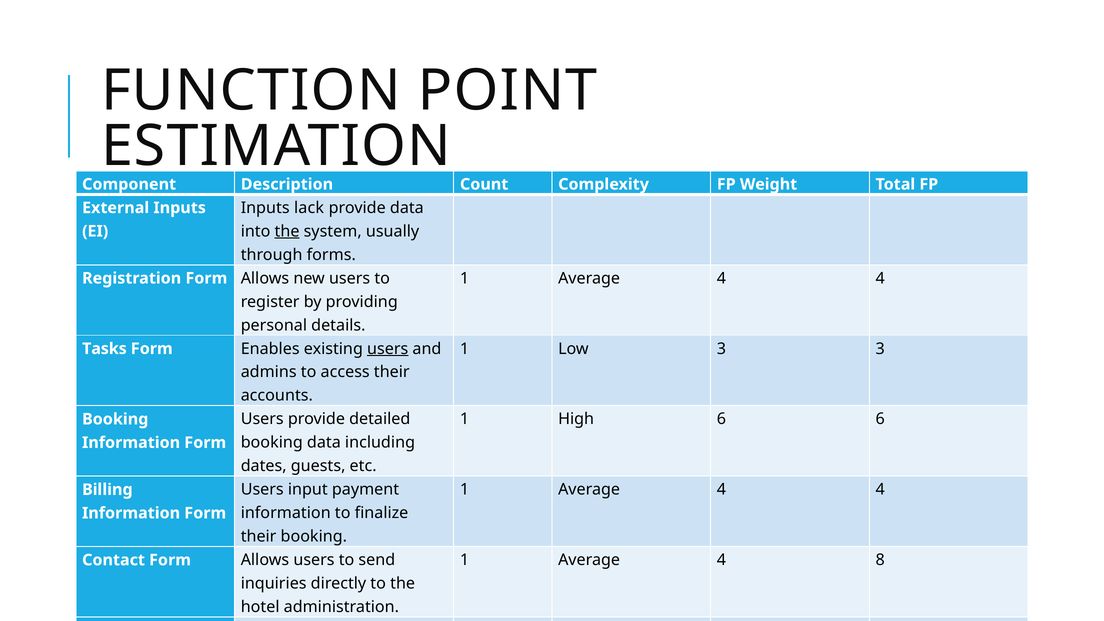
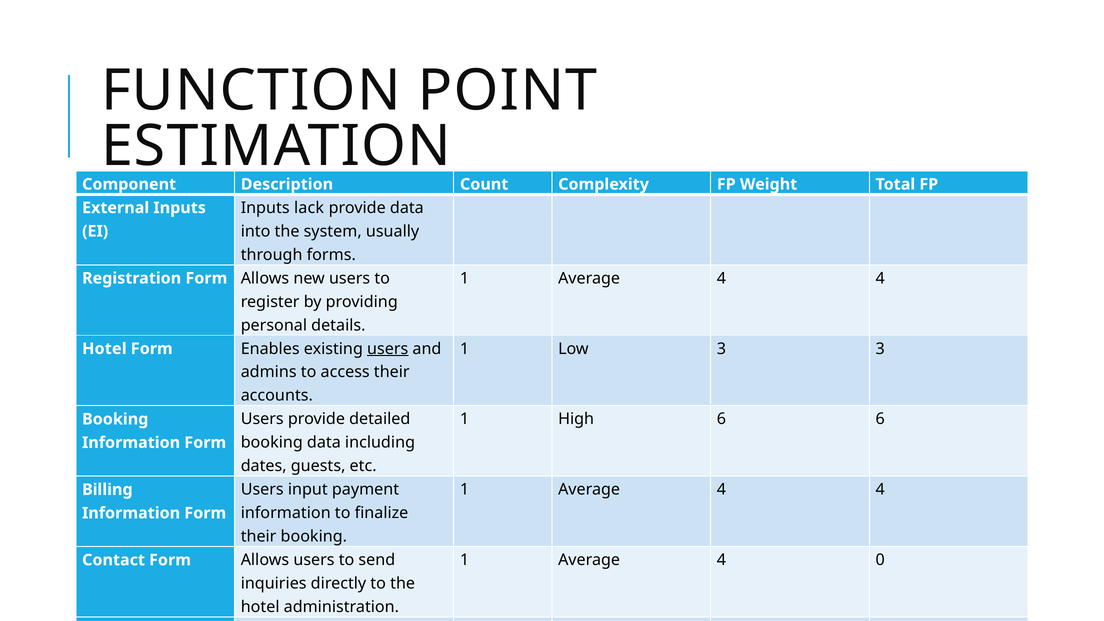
the underline: present -> none (287, 231)
Tasks: Tasks -> Hotel (104, 349)
8: 8 -> 0 (880, 560)
